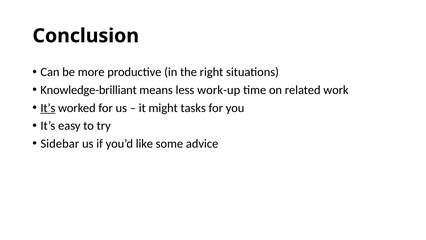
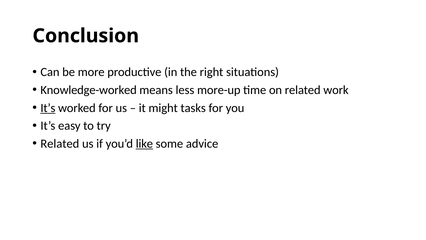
Knowledge-brilliant: Knowledge-brilliant -> Knowledge-worked (89, 90)
work-up: work-up -> more-up (219, 90)
Sidebar: Sidebar -> Related (60, 143)
like underline: none -> present (144, 143)
